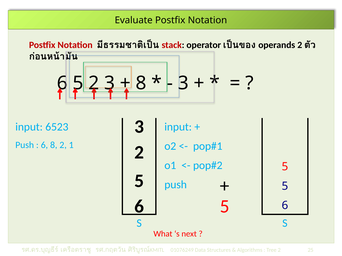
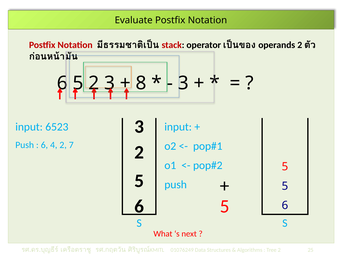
6 8: 8 -> 4 (54, 145)
1: 1 -> 7 (71, 145)
